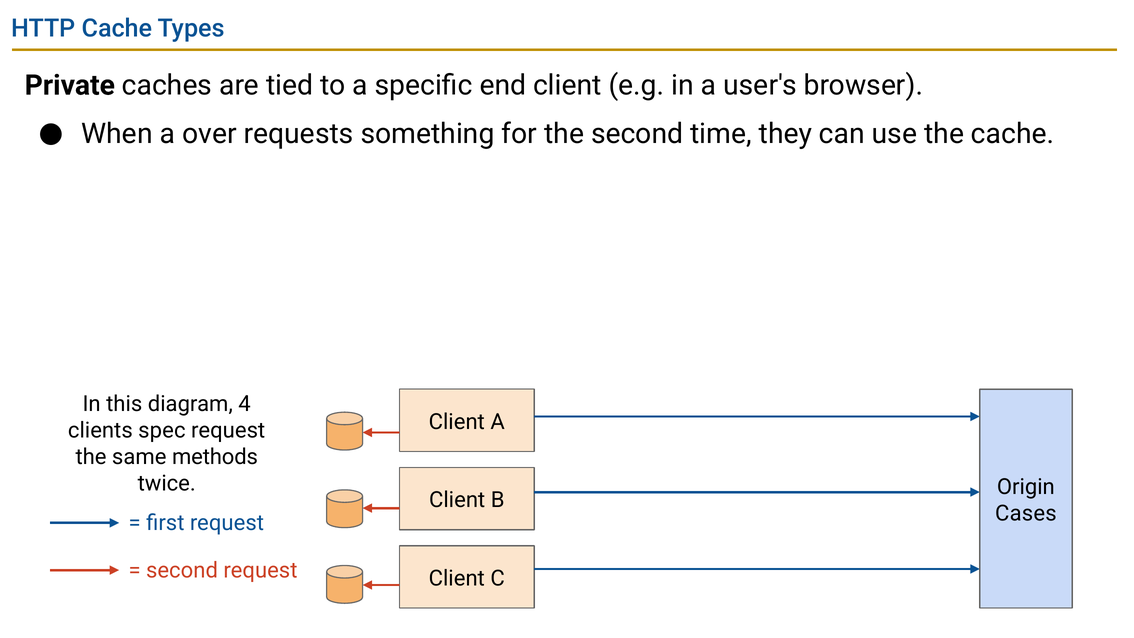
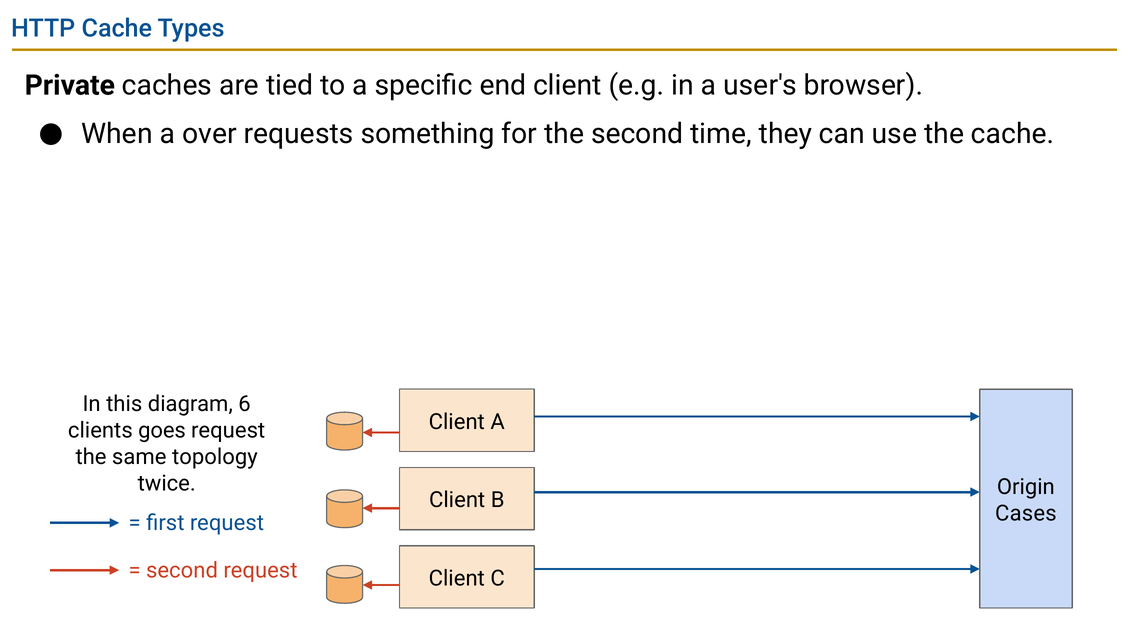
4: 4 -> 6 (245, 404)
spec: spec -> goes (162, 430)
methods: methods -> topology (215, 457)
